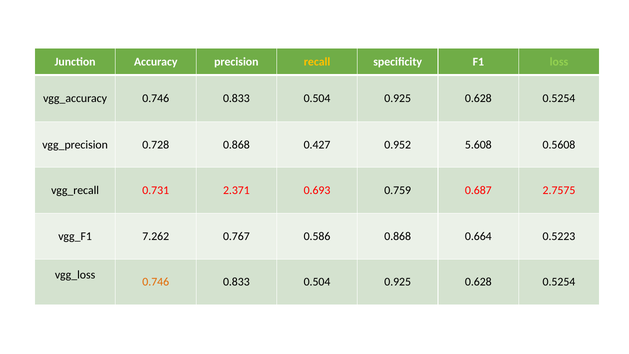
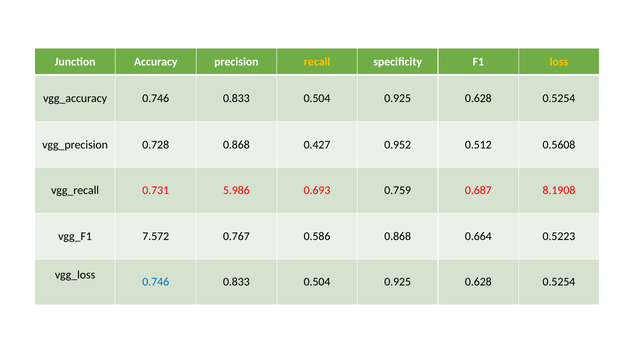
loss colour: light green -> yellow (559, 62)
5.608: 5.608 -> 0.512 (478, 145)
2.371: 2.371 -> 5.986 (236, 190)
2.7575: 2.7575 -> 8.1908 (559, 190)
7.262: 7.262 -> 7.572 (156, 236)
0.746 colour: orange -> blue (156, 282)
